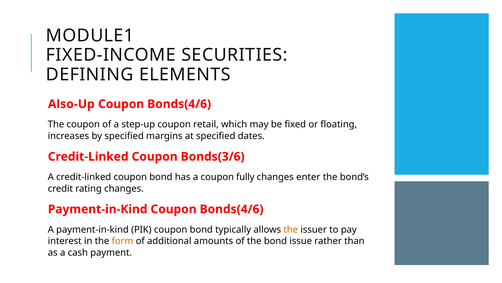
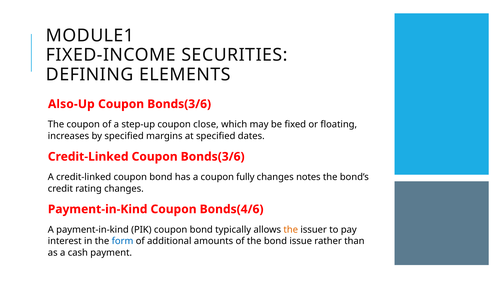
Bonds(4/6: Bonds(4/6 -> Bonds(3/6 (179, 104)
retail: retail -> close (206, 124)
enter: enter -> notes (308, 177)
form colour: orange -> blue (123, 241)
